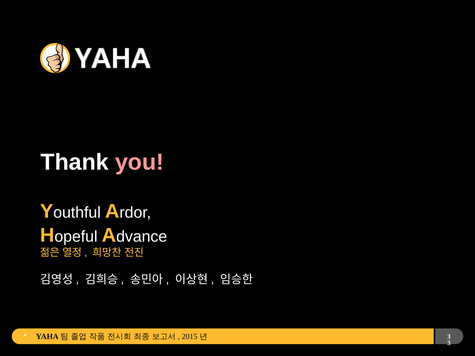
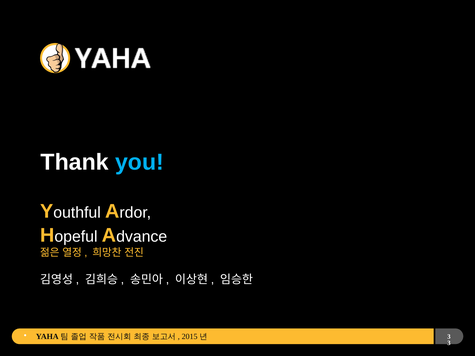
you colour: pink -> light blue (139, 162)
